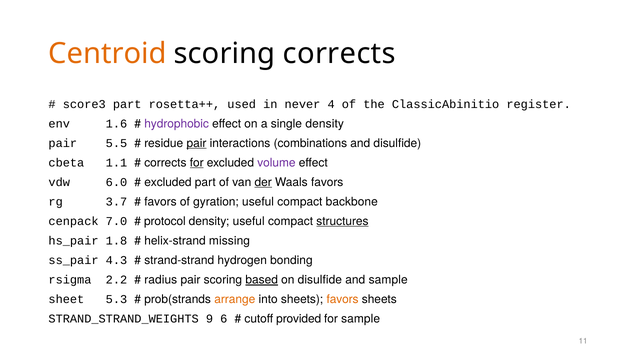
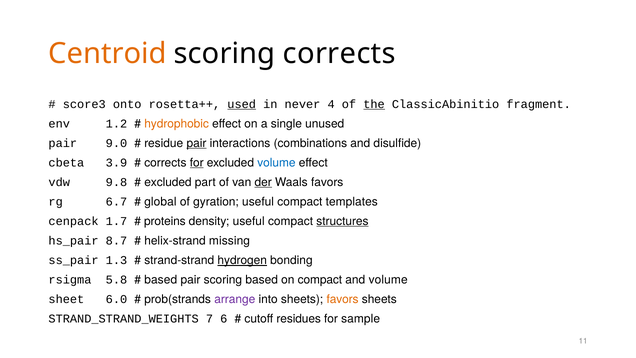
score3 part: part -> onto (127, 104)
used underline: none -> present (242, 104)
the underline: none -> present (374, 104)
register: register -> fragment (539, 104)
1.6: 1.6 -> 1.2 (116, 124)
hydrophobic colour: purple -> orange (177, 124)
single density: density -> unused (325, 124)
5.5: 5.5 -> 9.0 (116, 143)
1.1: 1.1 -> 3.9 (116, 163)
volume colour: purple -> blue (276, 163)
6.0: 6.0 -> 9.8 (116, 182)
3.7: 3.7 -> 6.7 (116, 202)
favors: favors -> global (160, 202)
backbone: backbone -> templates (352, 202)
7.0: 7.0 -> 1.7 (116, 221)
protocol: protocol -> proteins (165, 221)
1.8: 1.8 -> 8.7 (116, 241)
4.3: 4.3 -> 1.3 (116, 260)
hydrogen underline: none -> present (242, 260)
2.2: 2.2 -> 5.8 (116, 280)
radius: radius -> based (161, 280)
based underline: present -> none (262, 280)
on disulfide: disulfide -> compact (320, 280)
and sample: sample -> volume (388, 280)
5.3: 5.3 -> 6.0 (116, 299)
arrange colour: orange -> purple (235, 299)
9: 9 -> 7 (209, 319)
provided: provided -> residues (299, 319)
